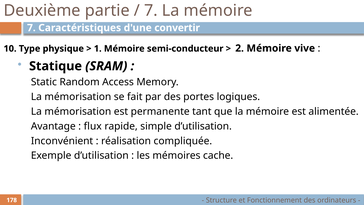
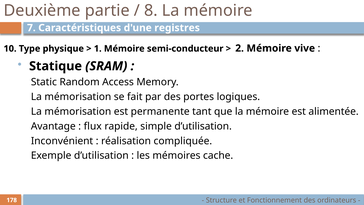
7: 7 -> 8 (151, 11)
convertir: convertir -> registres (177, 28)
